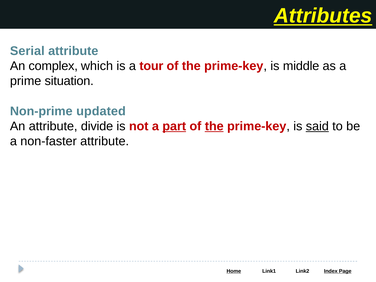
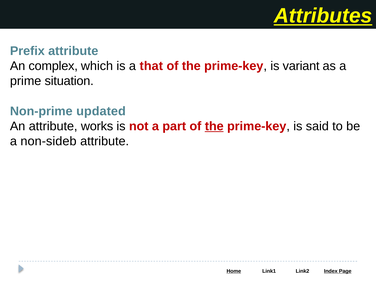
Serial: Serial -> Prefix (27, 51)
tour: tour -> that (151, 66)
middle: middle -> variant (301, 66)
divide: divide -> works (97, 126)
part underline: present -> none (174, 126)
said underline: present -> none (317, 126)
non-faster: non-faster -> non-sideb (48, 141)
